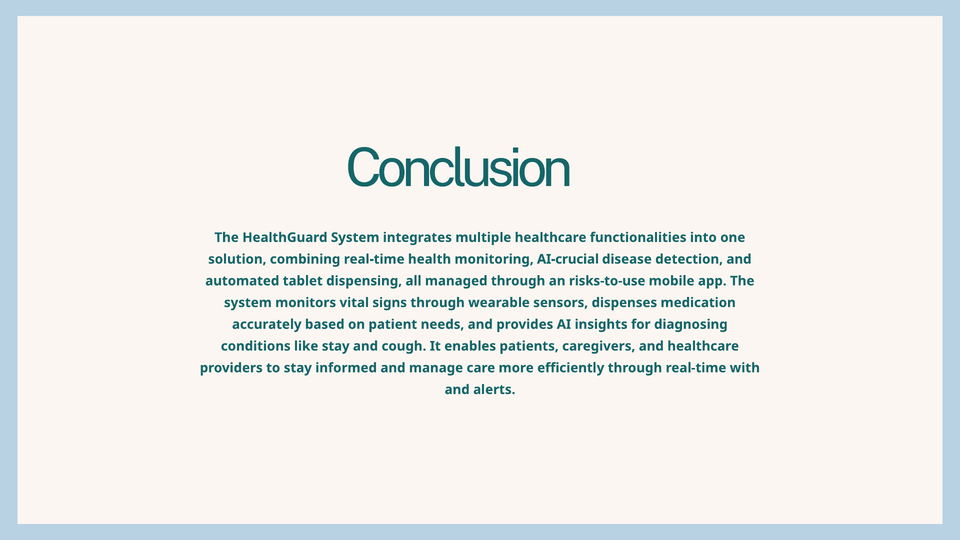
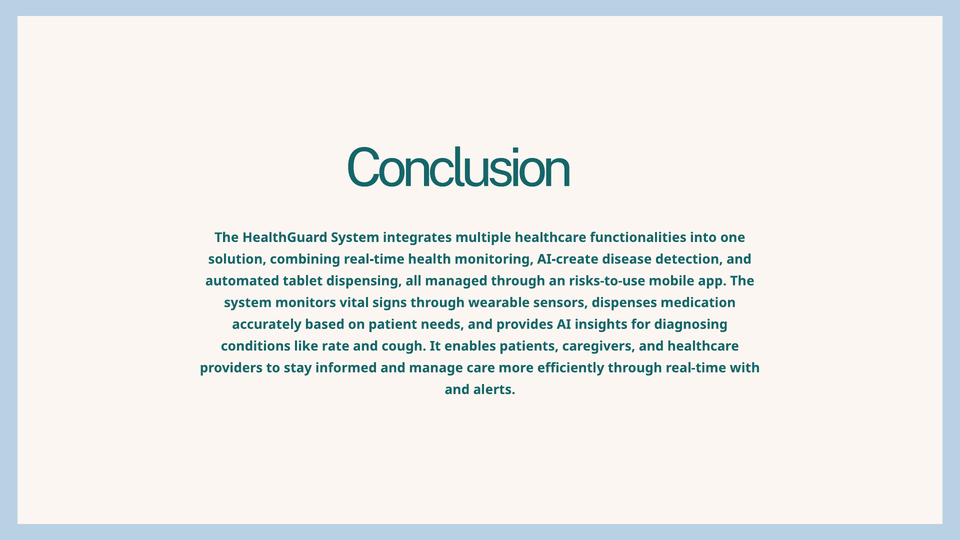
AI-crucial: AI-crucial -> AI-create (568, 259)
like stay: stay -> rate (336, 346)
